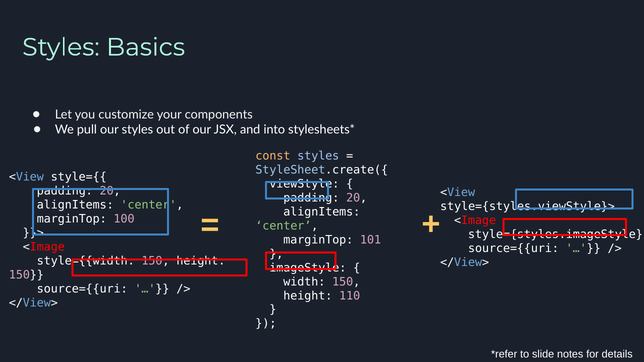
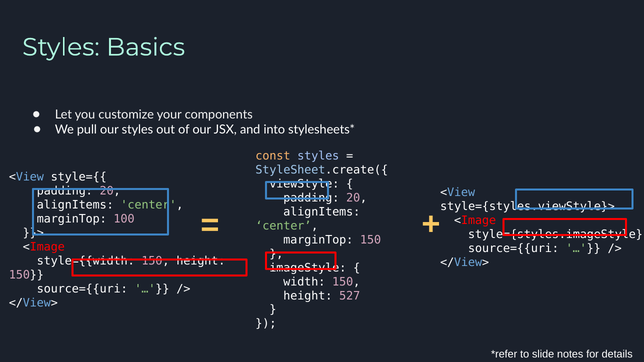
marginTop 101: 101 -> 150 (371, 240)
110: 110 -> 527 (350, 296)
